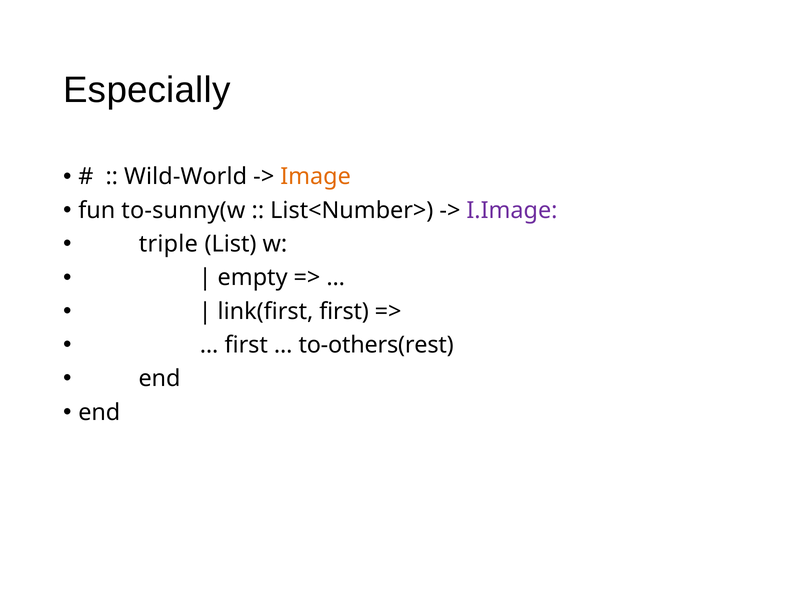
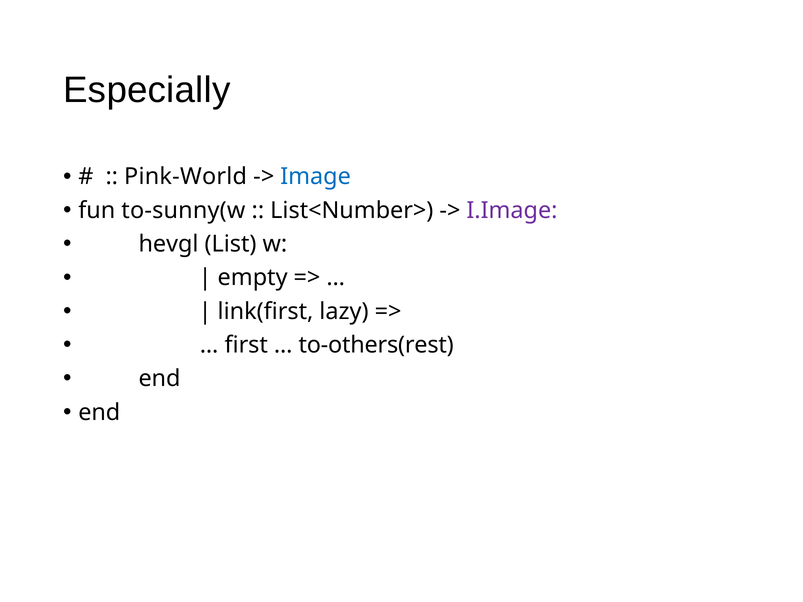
Wild-World: Wild-World -> Pink-World (186, 177)
Image colour: orange -> blue (316, 177)
triple: triple -> hevgl (168, 244)
link(first first: first -> lazy (344, 312)
